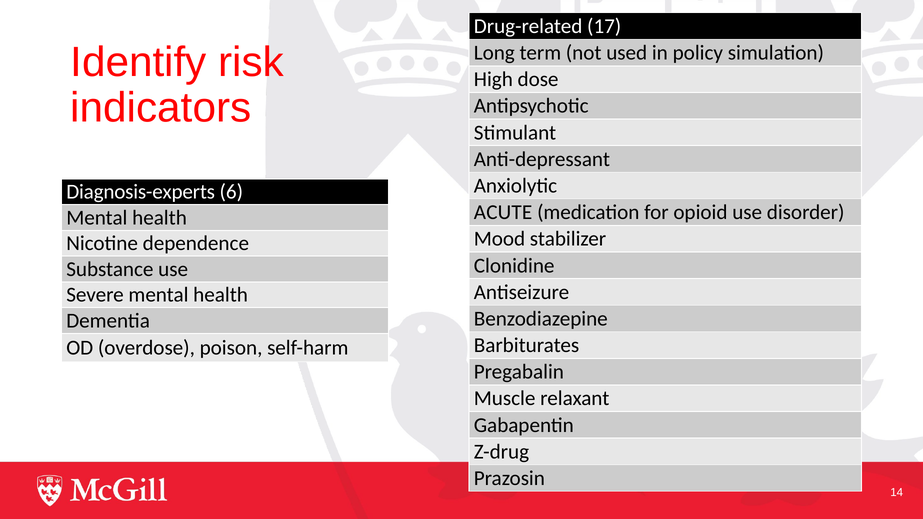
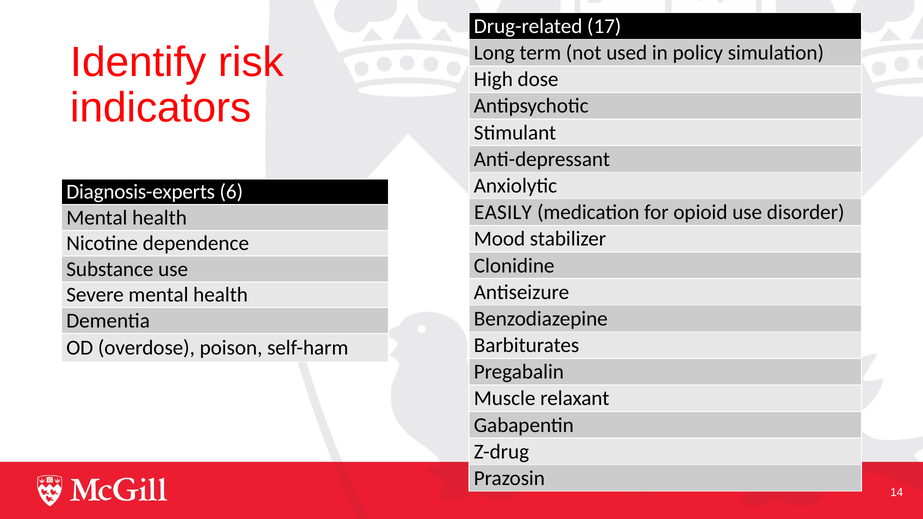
ACUTE: ACUTE -> EASILY (503, 212)
